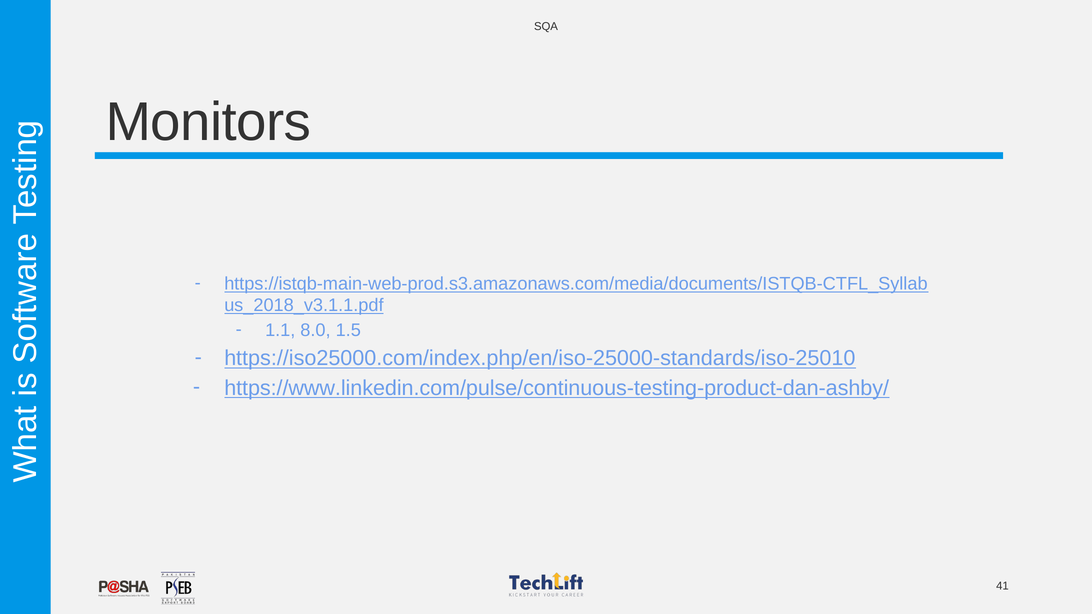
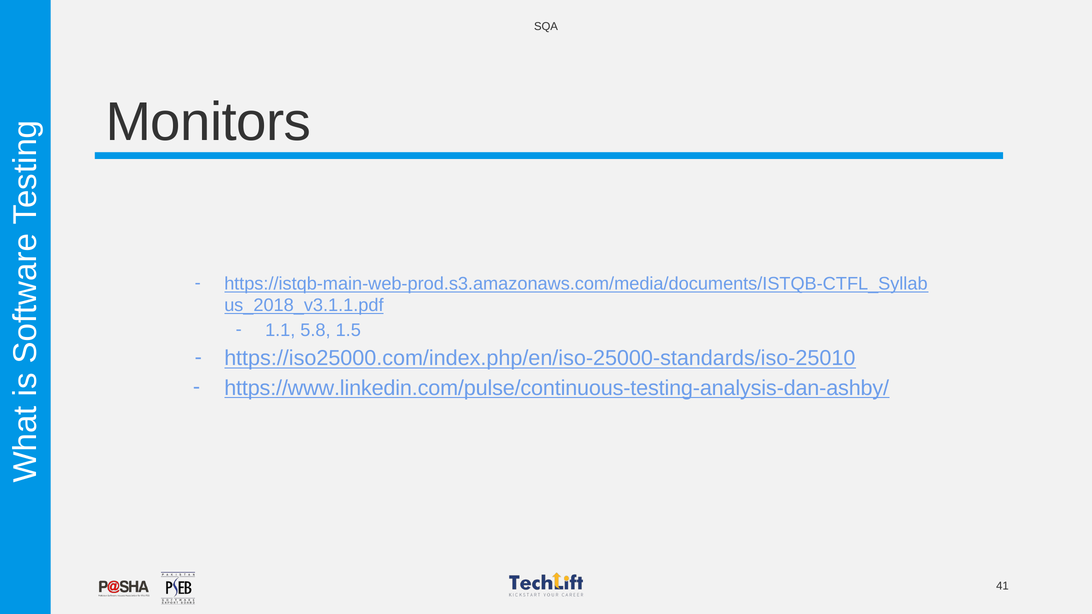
8.0: 8.0 -> 5.8 (315, 330)
https://www.linkedin.com/pulse/continuous-testing-product-dan-ashby/: https://www.linkedin.com/pulse/continuous-testing-product-dan-ashby/ -> https://www.linkedin.com/pulse/continuous-testing-analysis-dan-ashby/ (557, 388)
